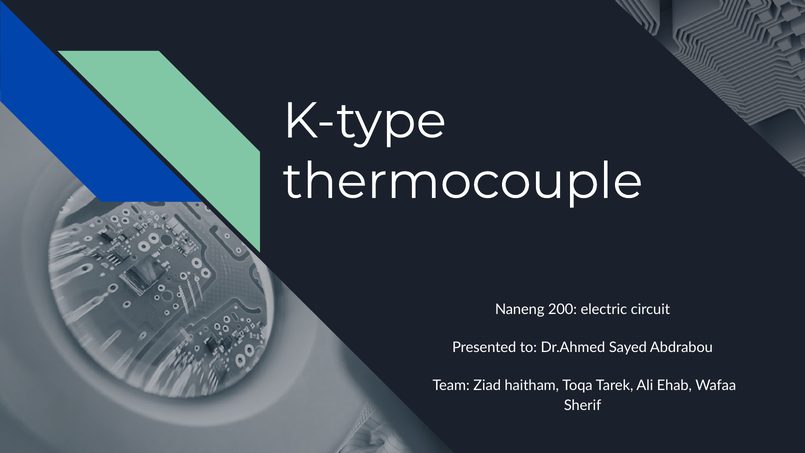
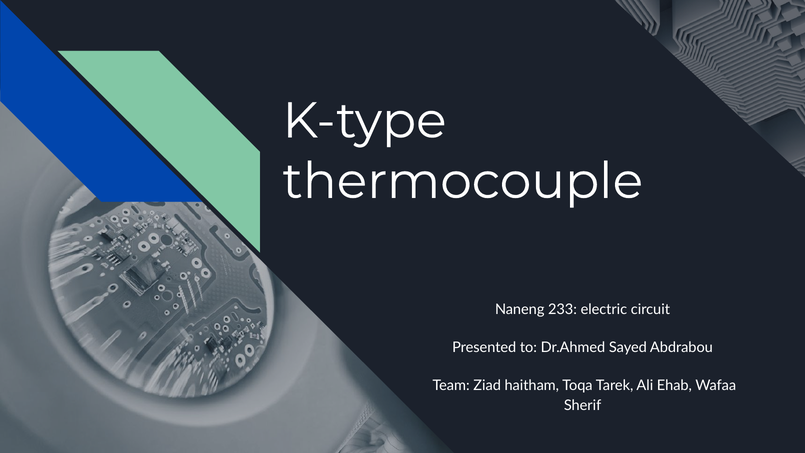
200: 200 -> 233 (562, 309)
